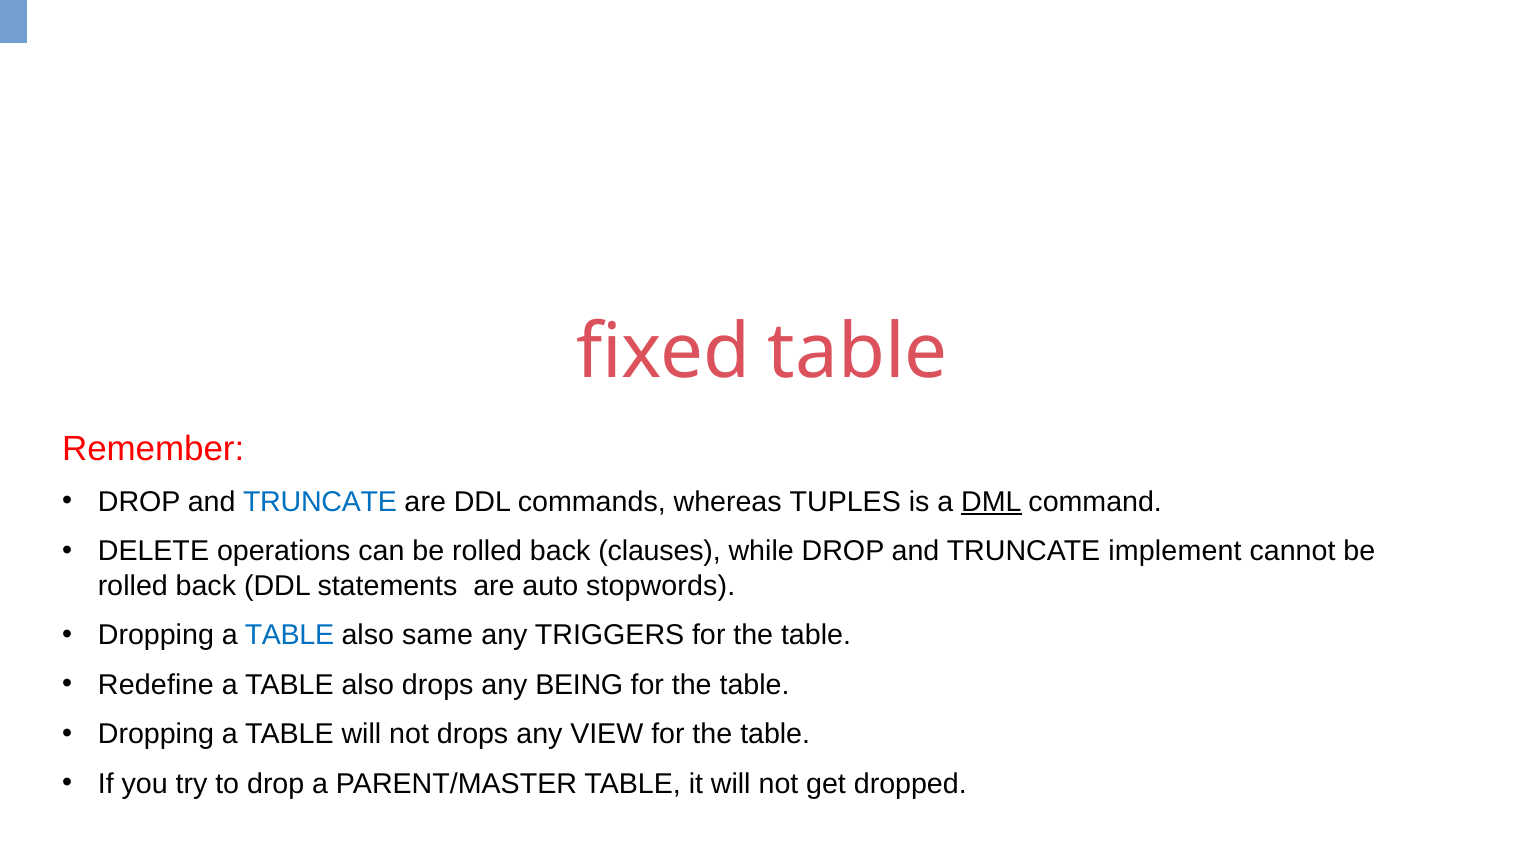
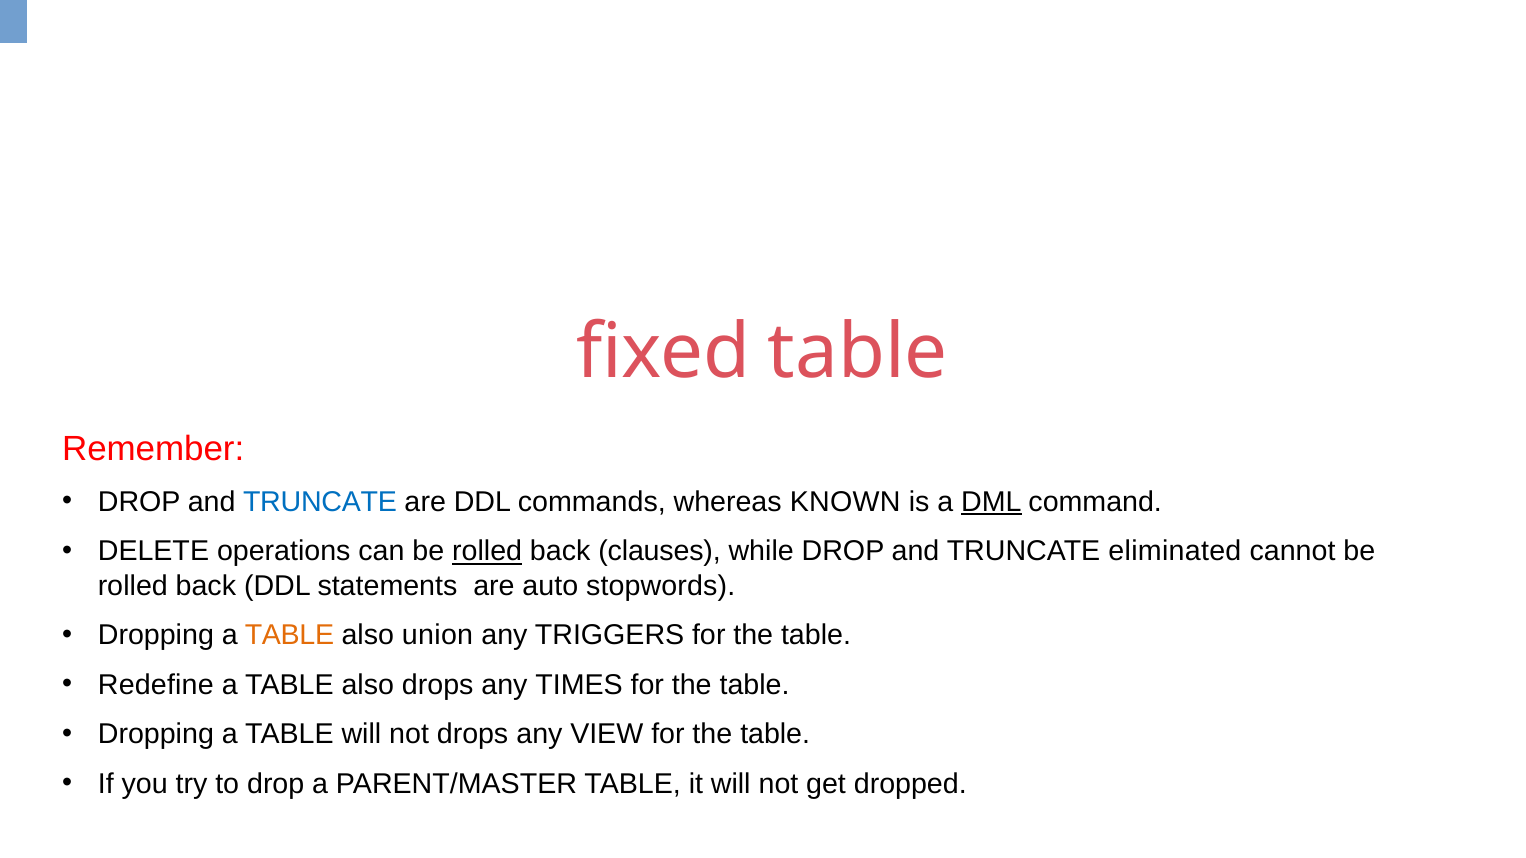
TUPLES: TUPLES -> KNOWN (845, 502)
rolled underline: none -> present (487, 552)
implement: implement -> eliminated (1175, 552)
TABLE colour: blue -> orange (289, 636)
same: same -> union (438, 636)
BEING: BEING -> TIMES (579, 685)
